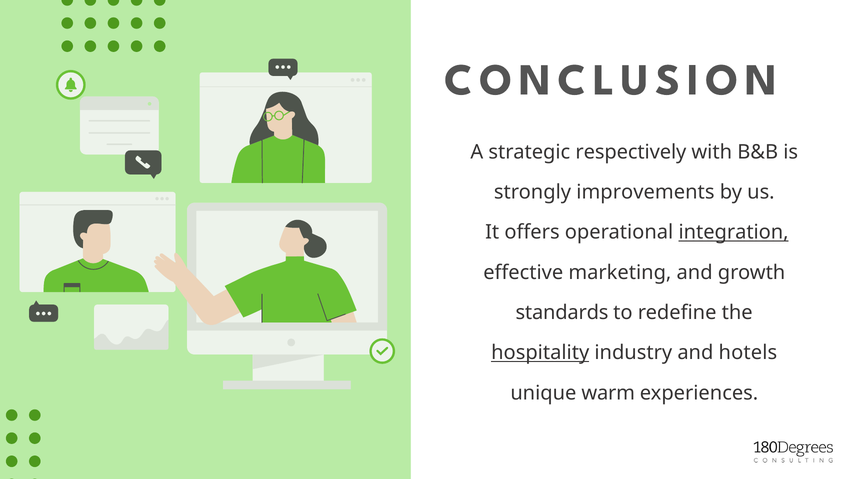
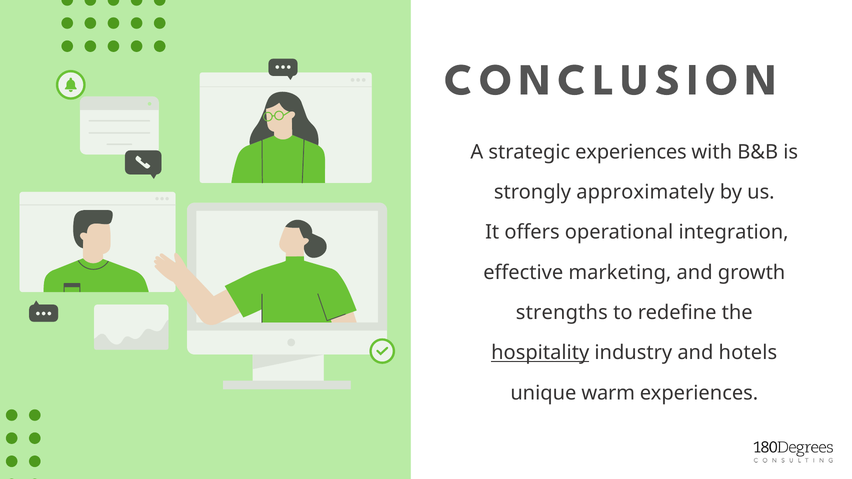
strategic respectively: respectively -> experiences (631, 152)
improvements: improvements -> approximately (645, 192)
integration underline: present -> none (734, 232)
standards: standards -> strengths (562, 313)
